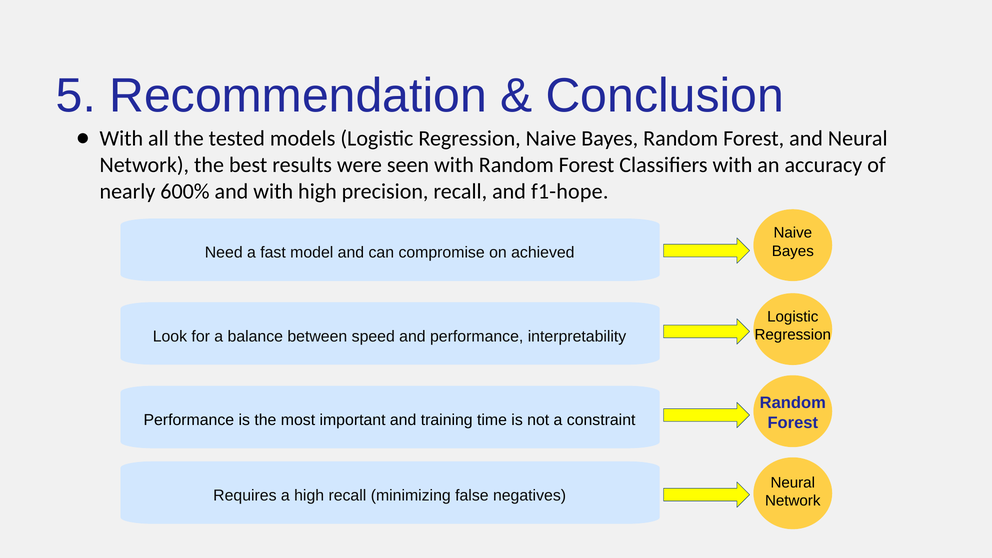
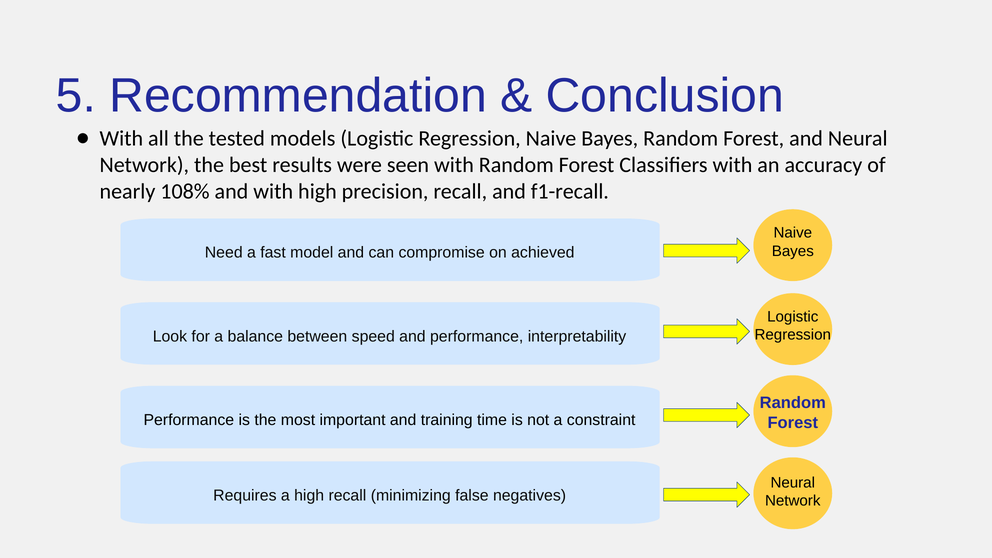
600%: 600% -> 108% (185, 192)
f1-hope: f1-hope -> f1-recall (570, 192)
